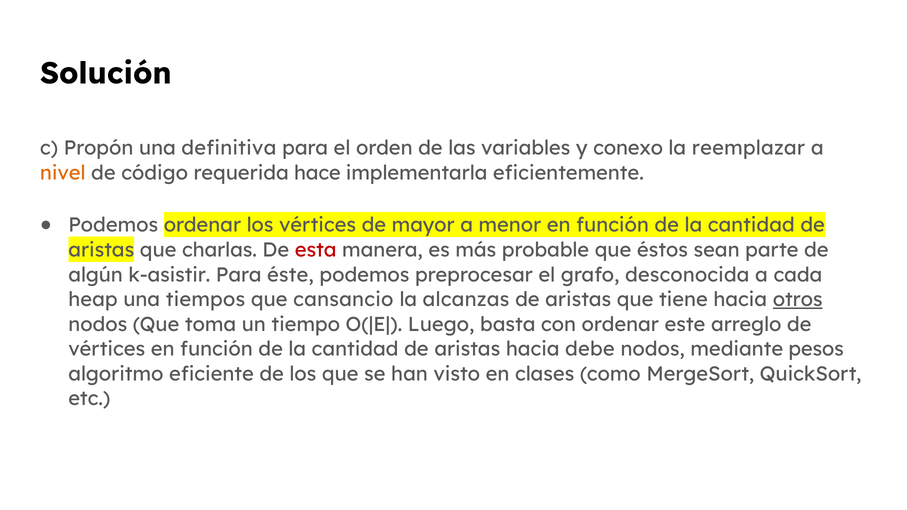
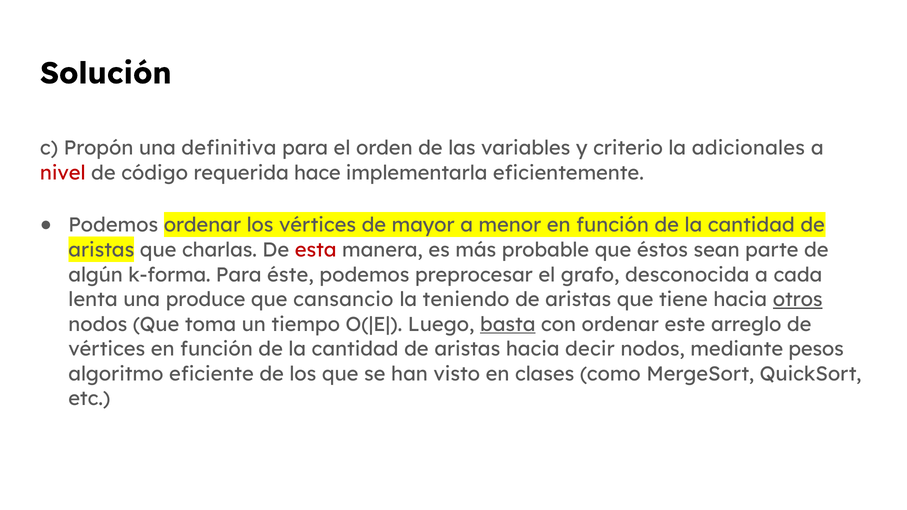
conexo: conexo -> criterio (628, 148)
reemplazar: reemplazar -> adicionales (748, 148)
nivel colour: orange -> red (63, 173)
k-asistir: k-asistir -> k-forma (169, 275)
heap: heap -> lenta (93, 300)
tiempos: tiempos -> produce (206, 300)
alcanzas: alcanzas -> teniendo (466, 300)
basta underline: none -> present (508, 325)
debe: debe -> decir (590, 349)
